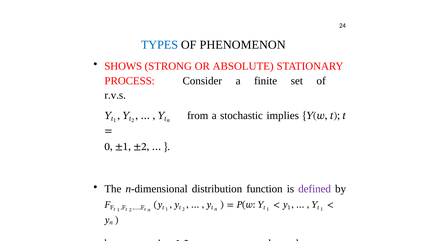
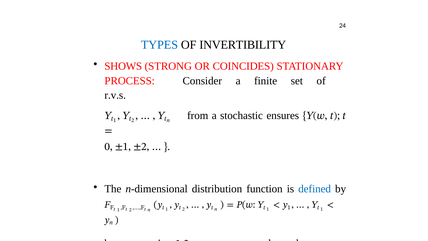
PHENOMENON: PHENOMENON -> INVERTIBILITY (243, 45)
ABSOLUTE: ABSOLUTE -> COINCIDES (243, 66)
implies: implies -> ensures (283, 116)
defined colour: purple -> blue (315, 189)
